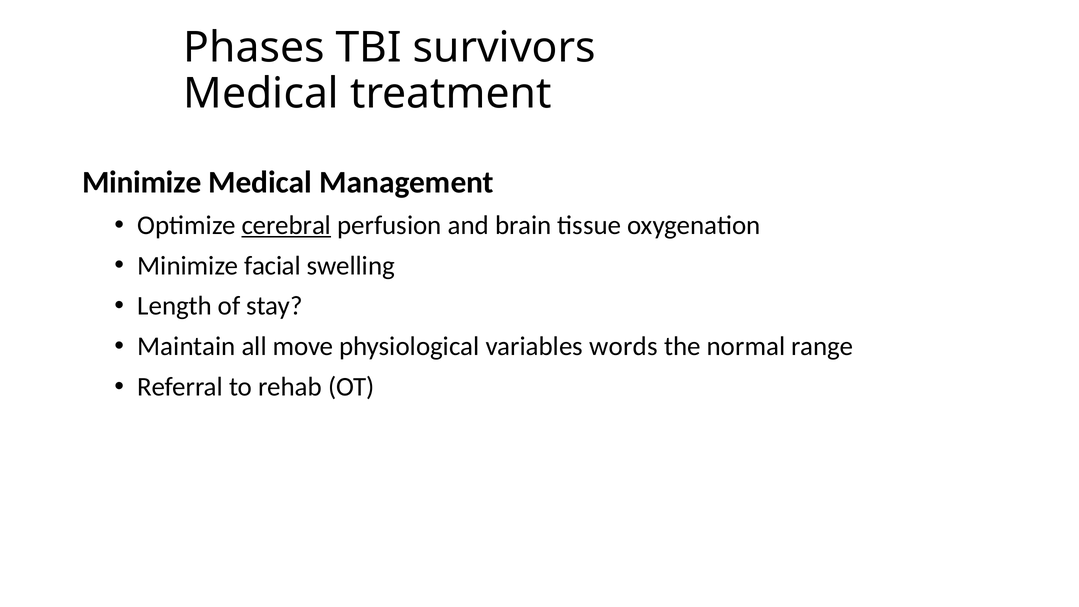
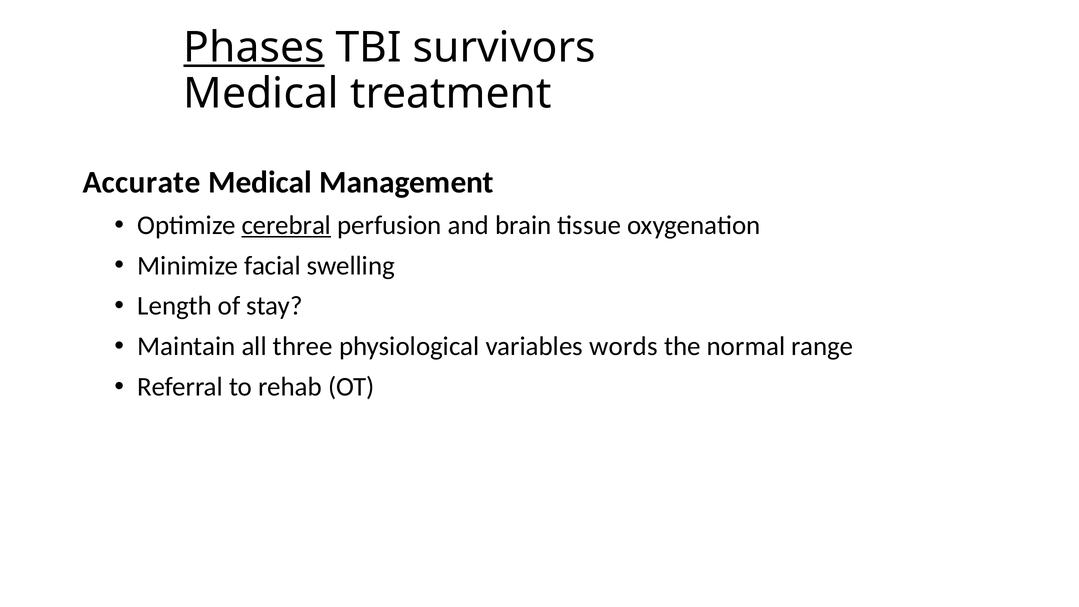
Phases underline: none -> present (254, 47)
Minimize: Minimize -> Accurate (141, 182)
move: move -> three (303, 346)
